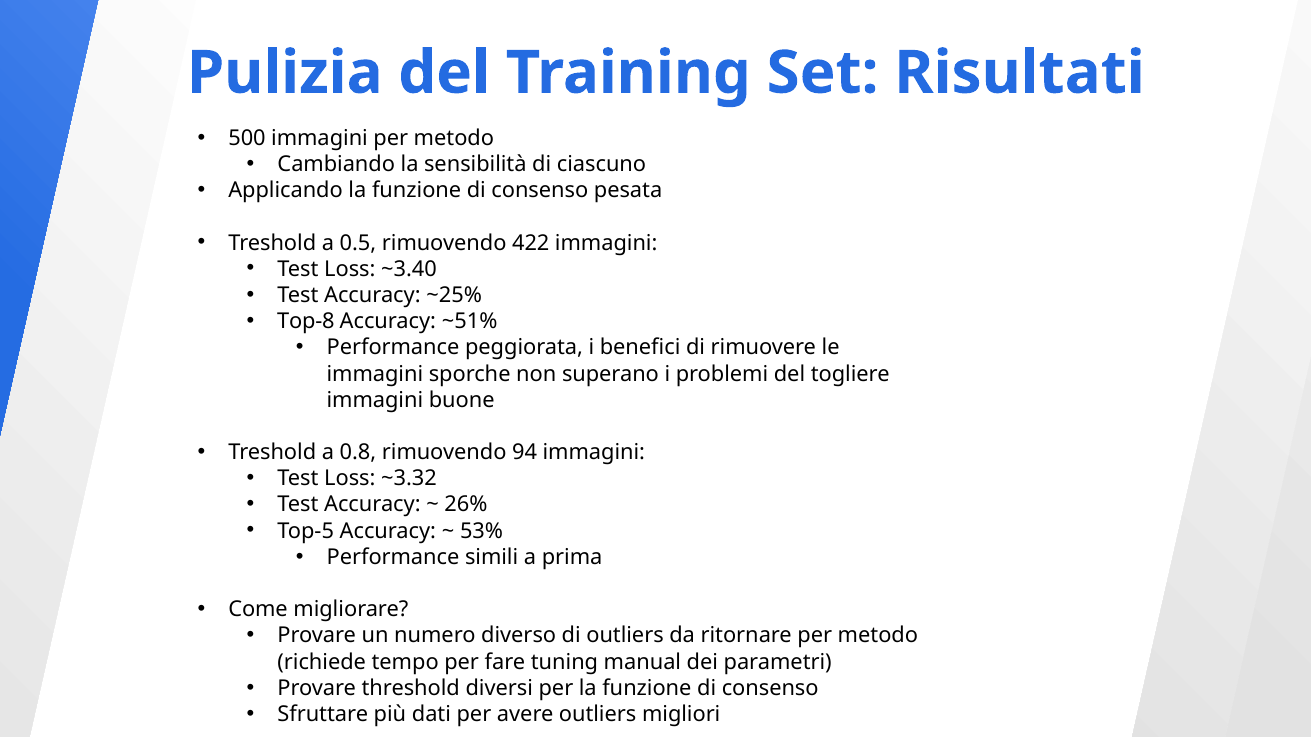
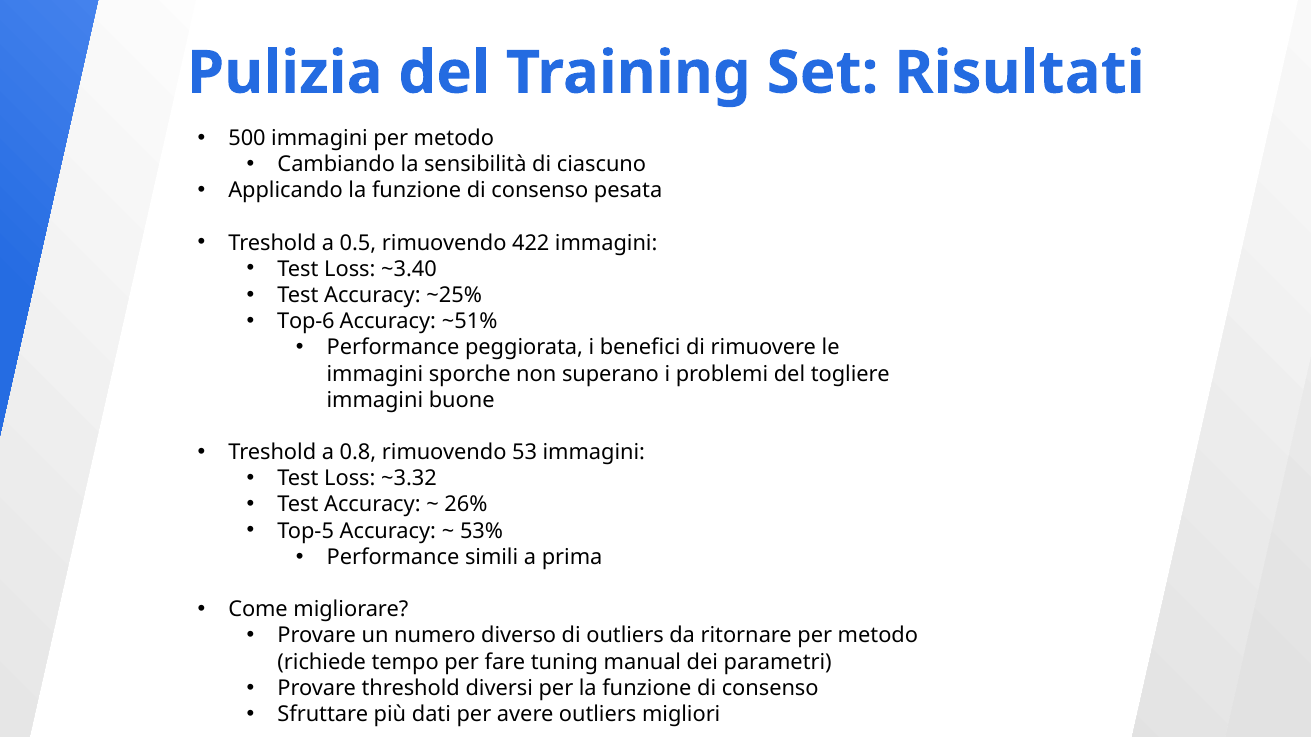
Top-8: Top-8 -> Top-6 (306, 322)
94: 94 -> 53 (525, 453)
